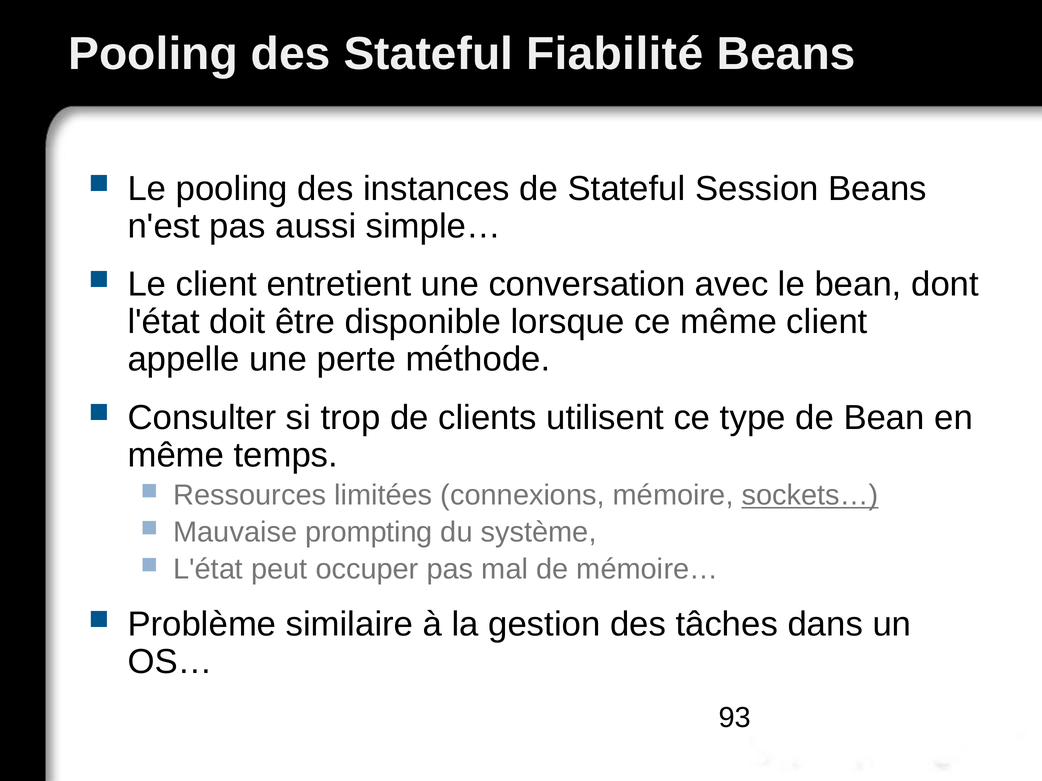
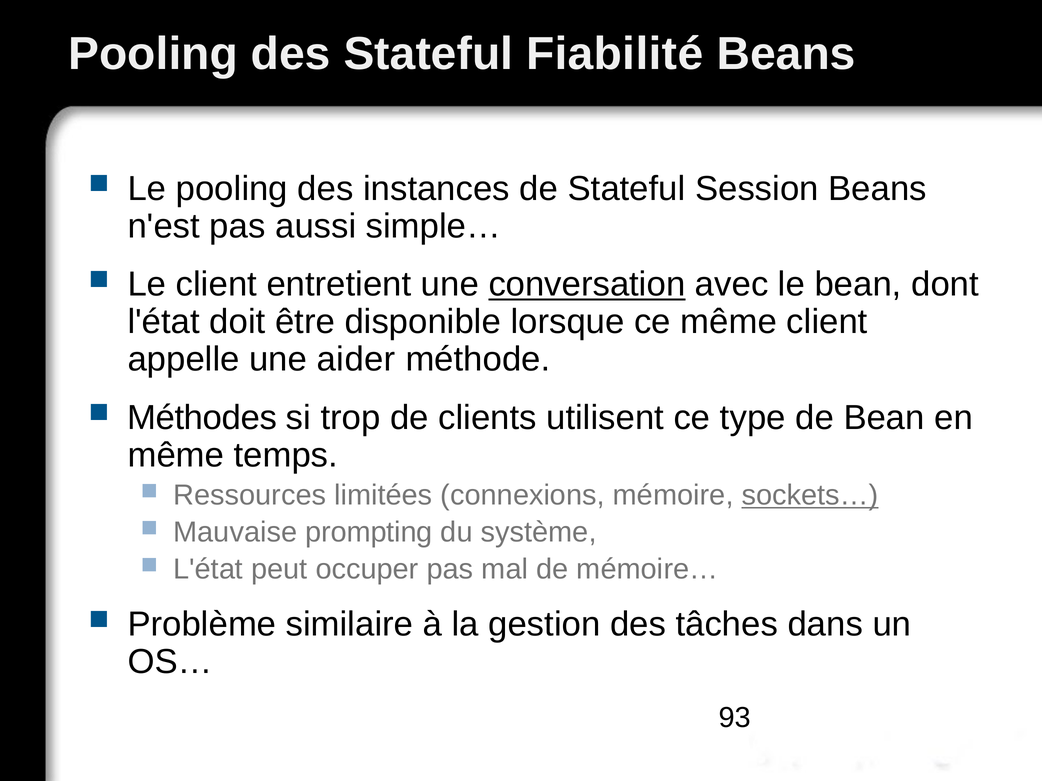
conversation underline: none -> present (587, 285)
perte: perte -> aider (356, 360)
Consulter: Consulter -> Méthodes (202, 418)
